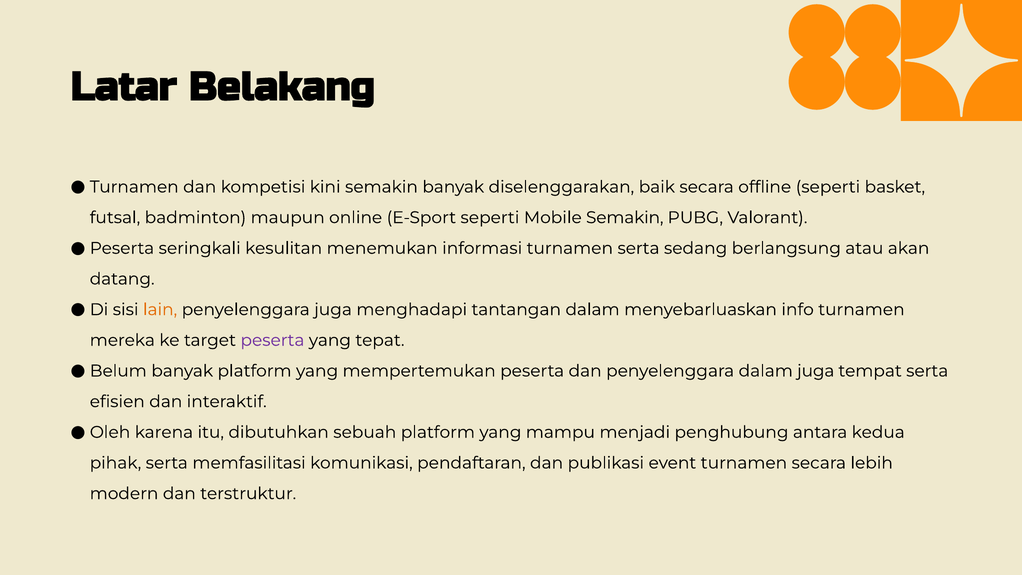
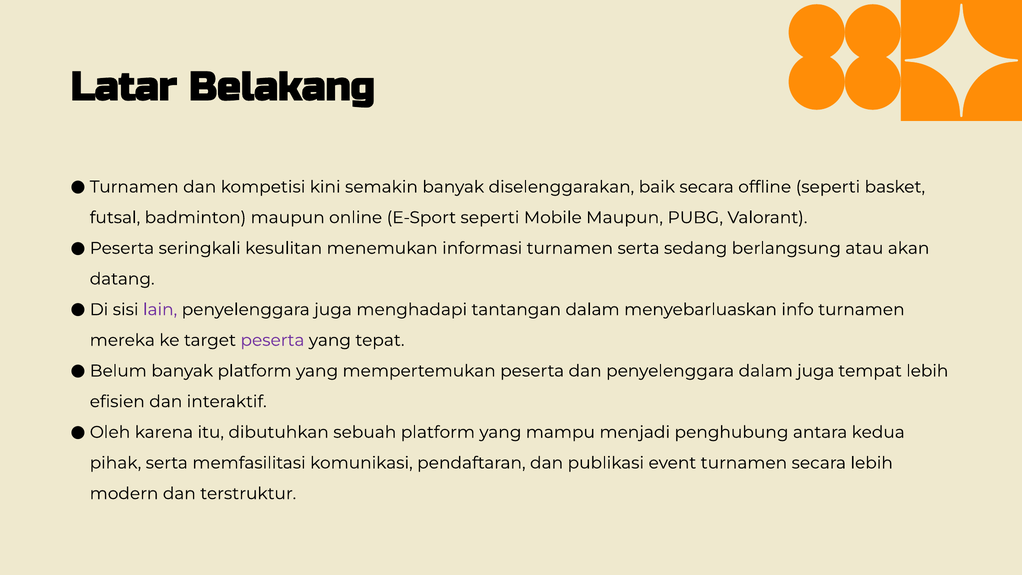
Mobile Semakin: Semakin -> Maupun (625, 218)
lain colour: orange -> purple (160, 310)
tempat serta: serta -> lebih (927, 371)
